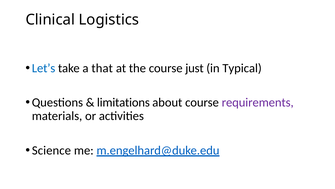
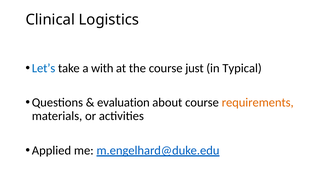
that: that -> with (102, 68)
limitations: limitations -> evaluation (123, 102)
requirements colour: purple -> orange (258, 102)
Science: Science -> Applied (51, 150)
